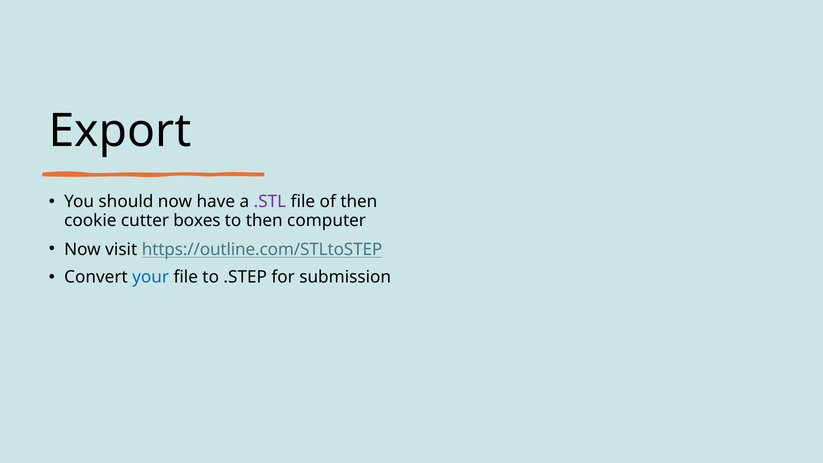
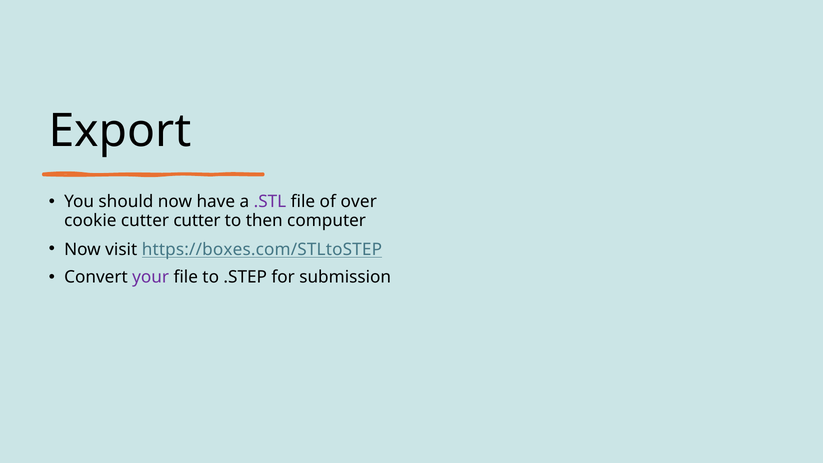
of then: then -> over (359, 202)
cutter boxes: boxes -> cutter (197, 220)
https://outline.com/STLtoSTEP: https://outline.com/STLtoSTEP -> https://boxes.com/STLtoSTEP (262, 249)
your colour: blue -> purple (151, 277)
